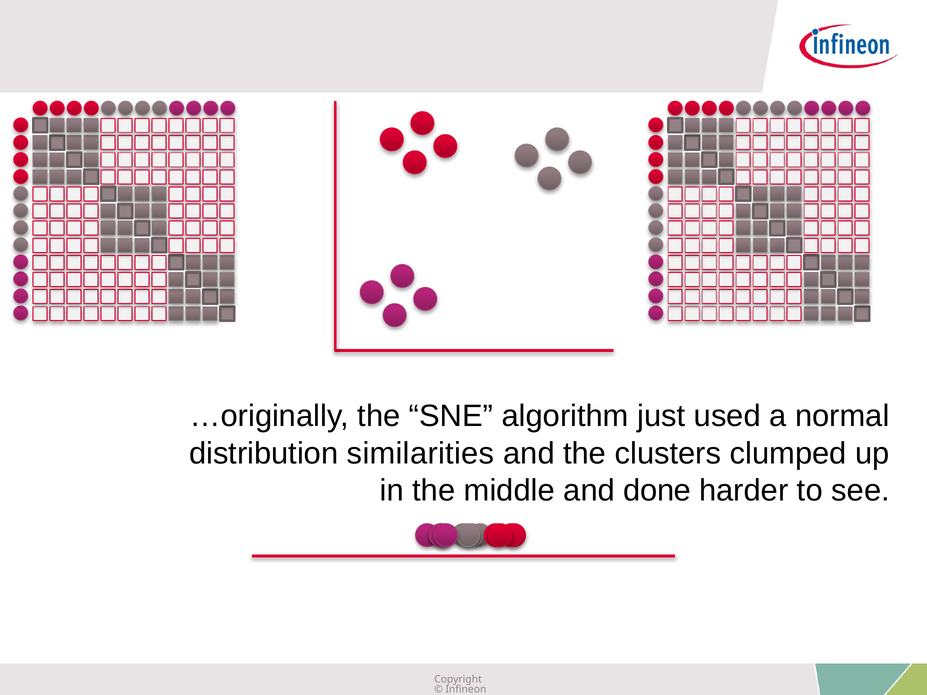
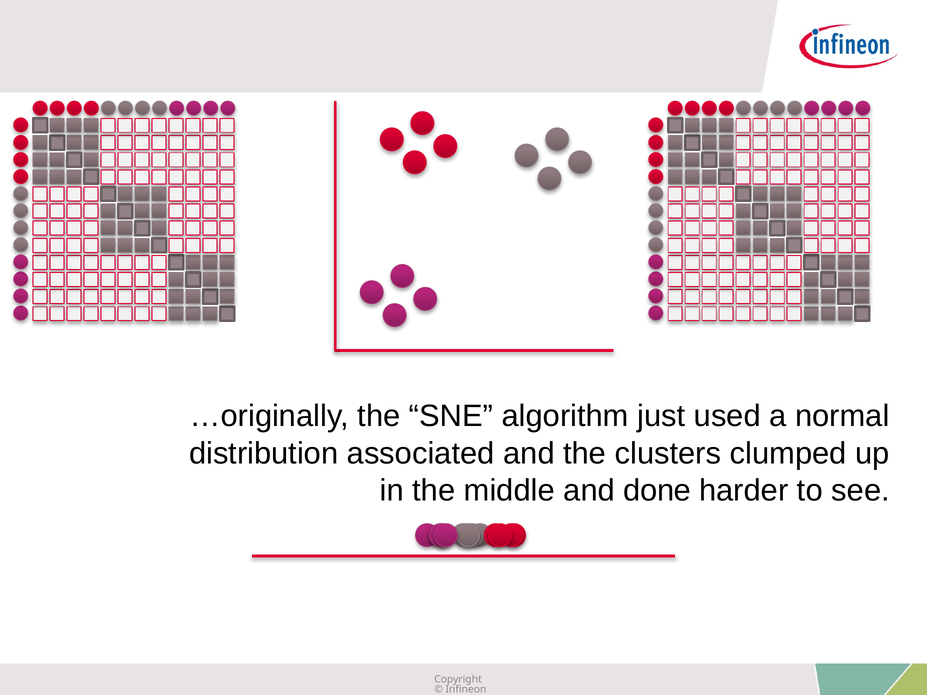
similarities: similarities -> associated (421, 454)
